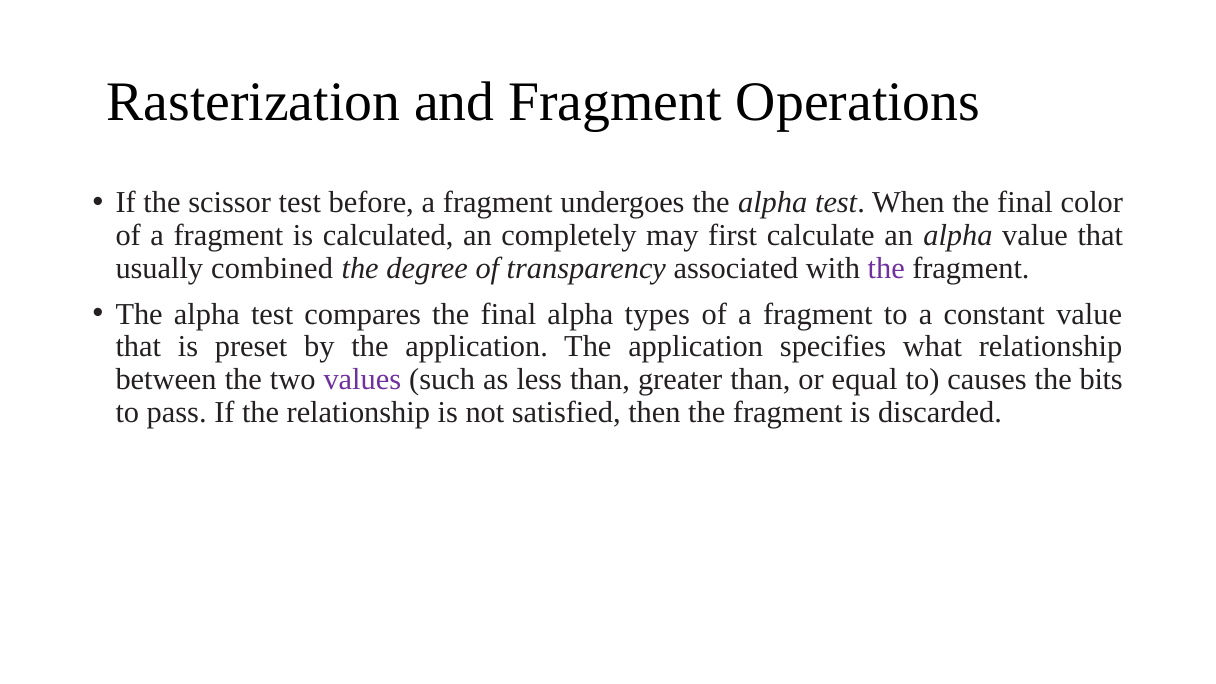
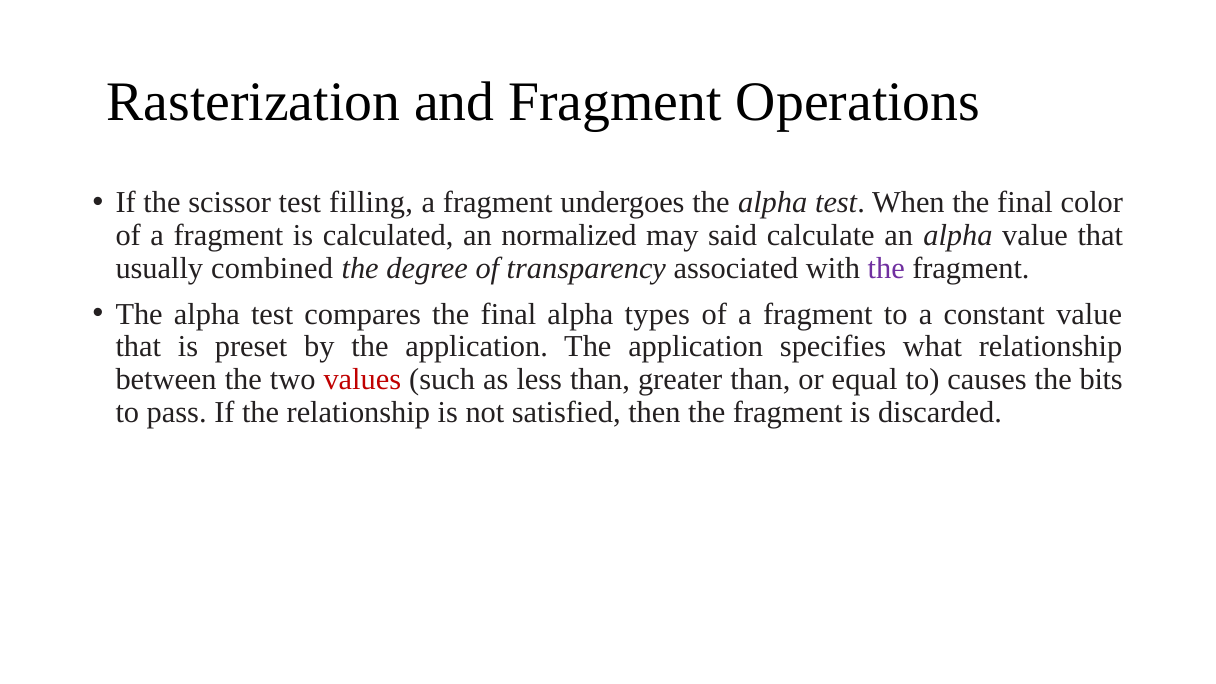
before: before -> filling (371, 203)
completely: completely -> normalized (569, 236)
first: first -> said (733, 236)
values colour: purple -> red (362, 380)
